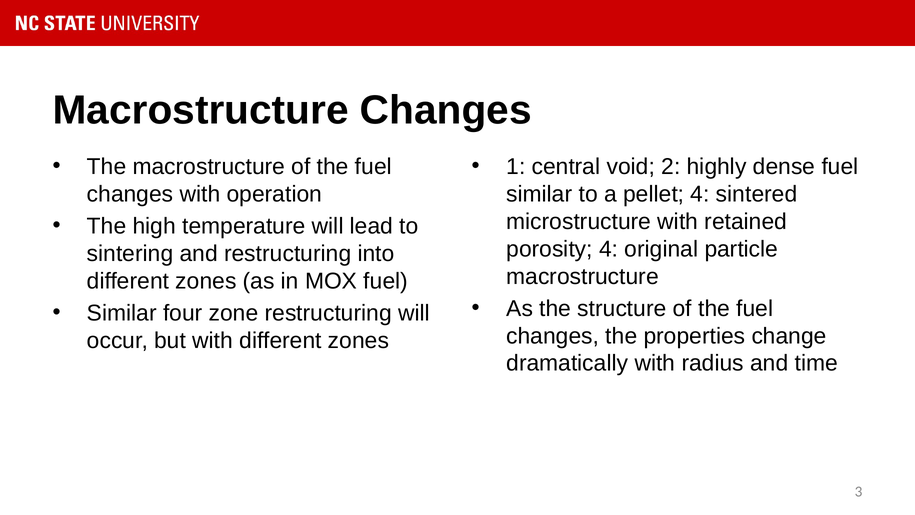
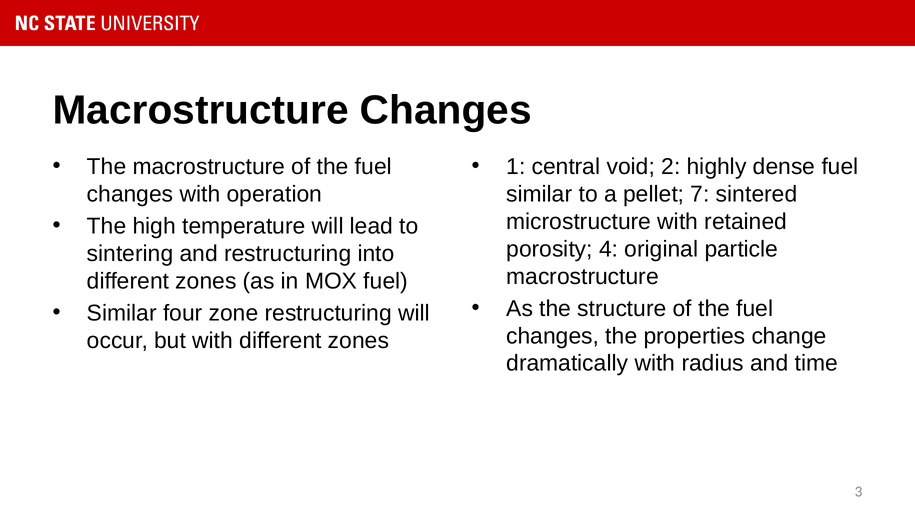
pellet 4: 4 -> 7 (700, 194)
